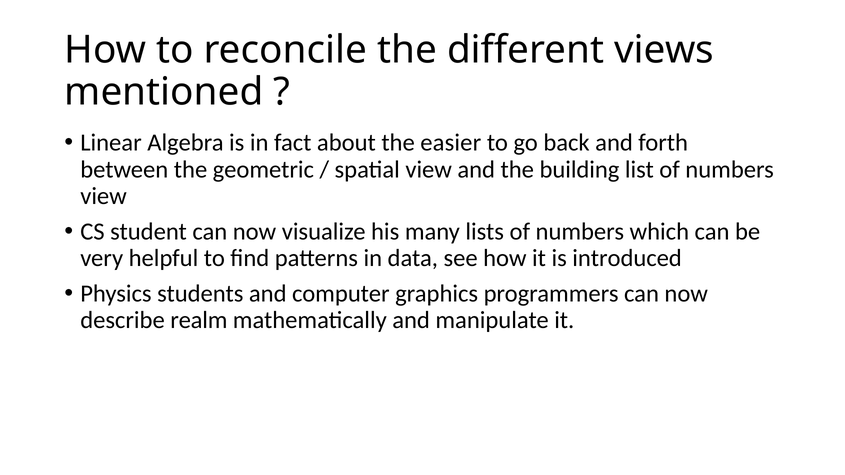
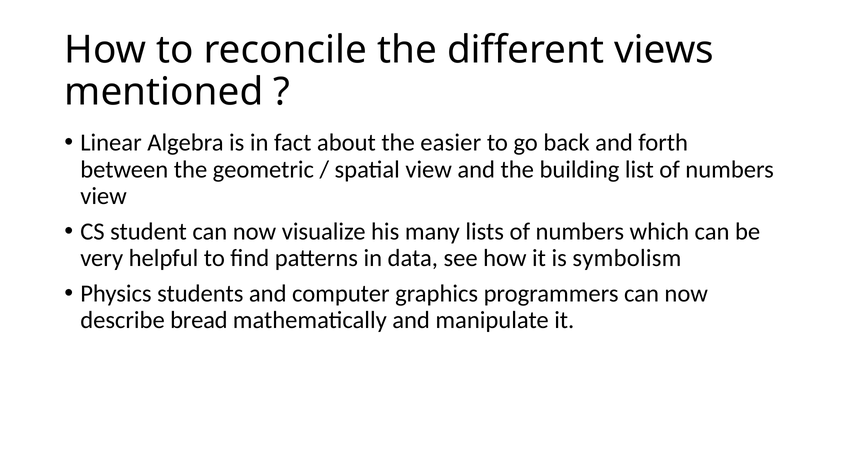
introduced: introduced -> symbolism (627, 258)
realm: realm -> bread (199, 320)
